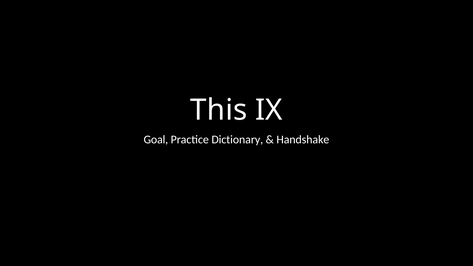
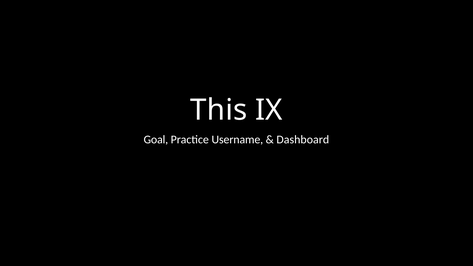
Dictionary: Dictionary -> Username (237, 140)
Handshake: Handshake -> Dashboard (303, 140)
